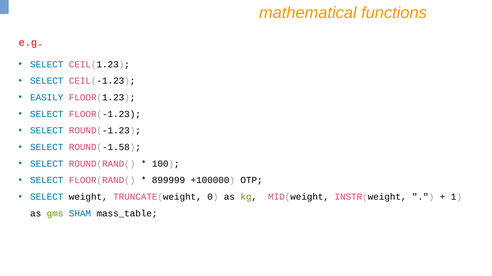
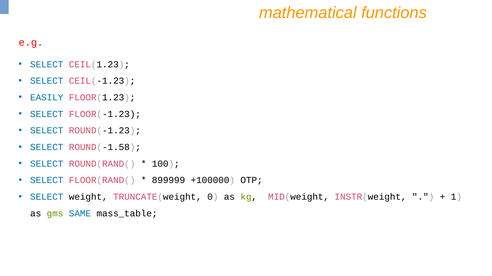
SHAM: SHAM -> SAME (80, 214)
